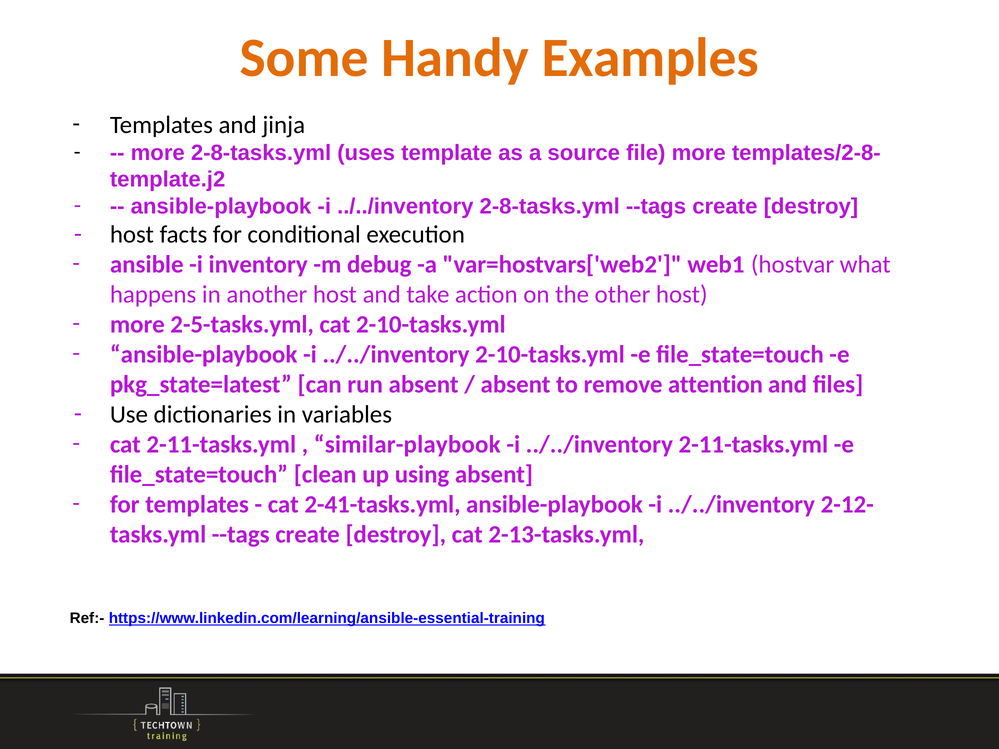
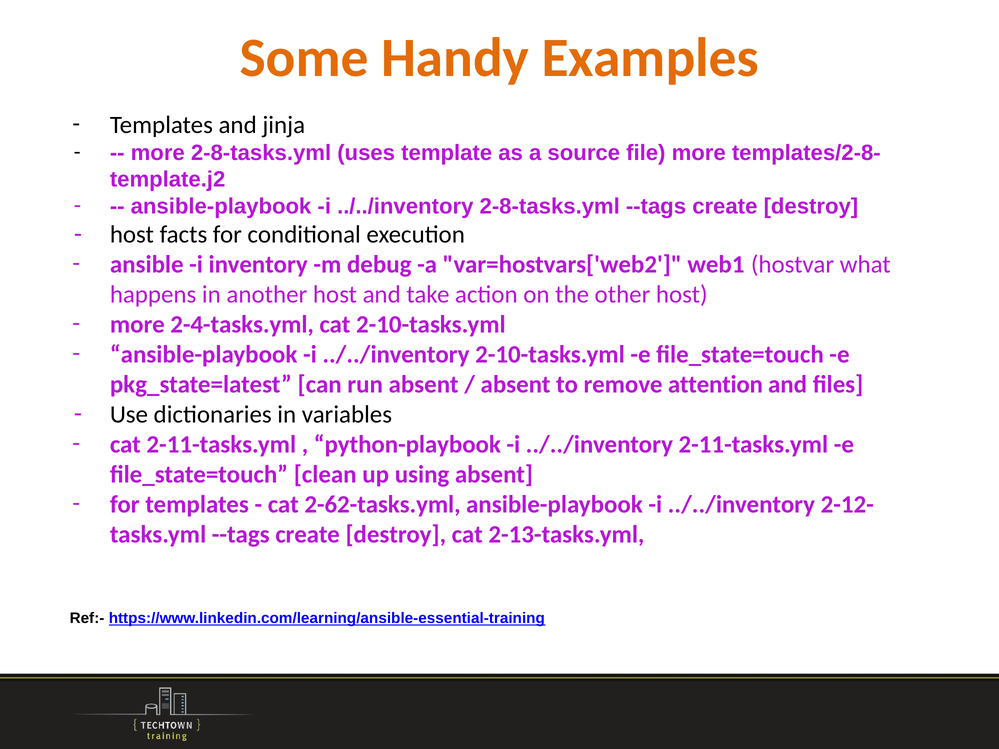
2-5-tasks.yml: 2-5-tasks.yml -> 2-4-tasks.yml (242, 325)
similar-playbook: similar-playbook -> python-playbook (407, 445)
2-41-tasks.yml: 2-41-tasks.yml -> 2-62-tasks.yml (382, 505)
